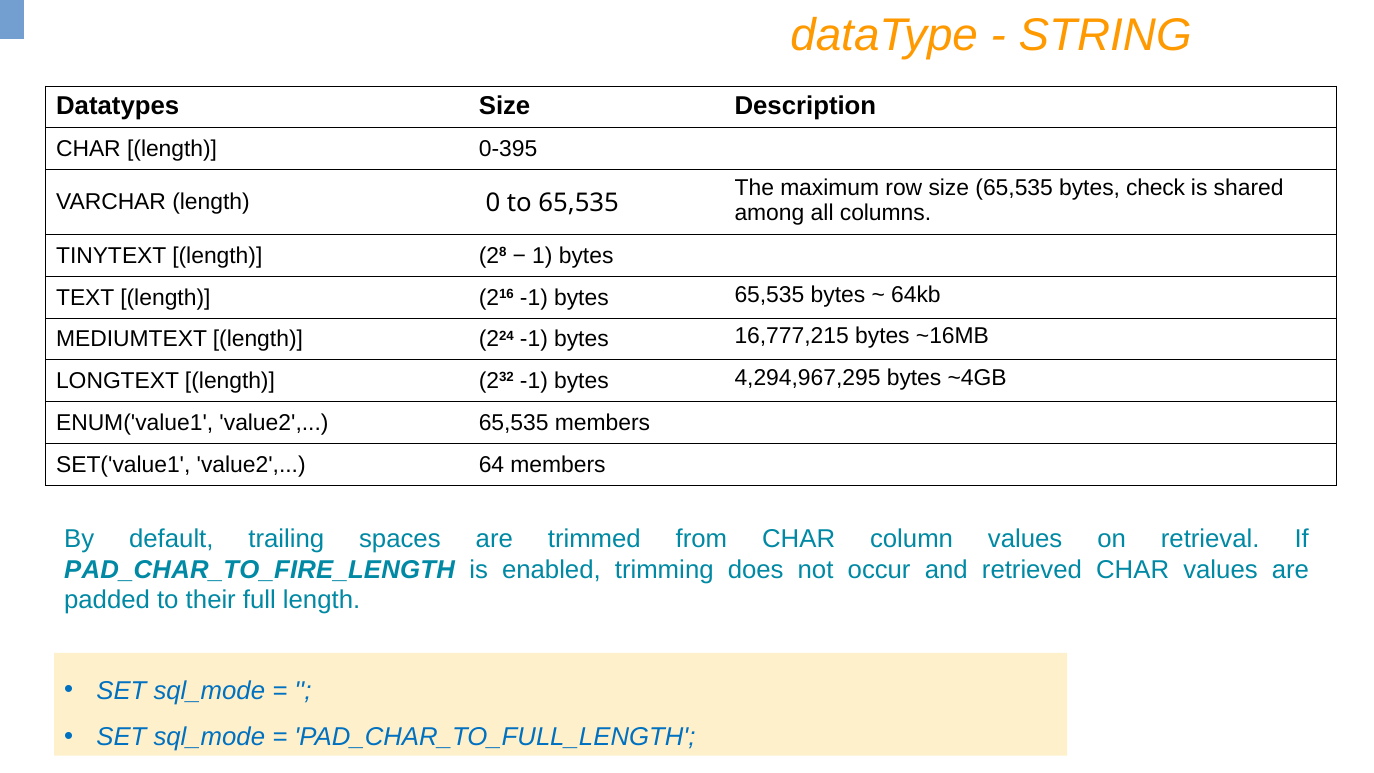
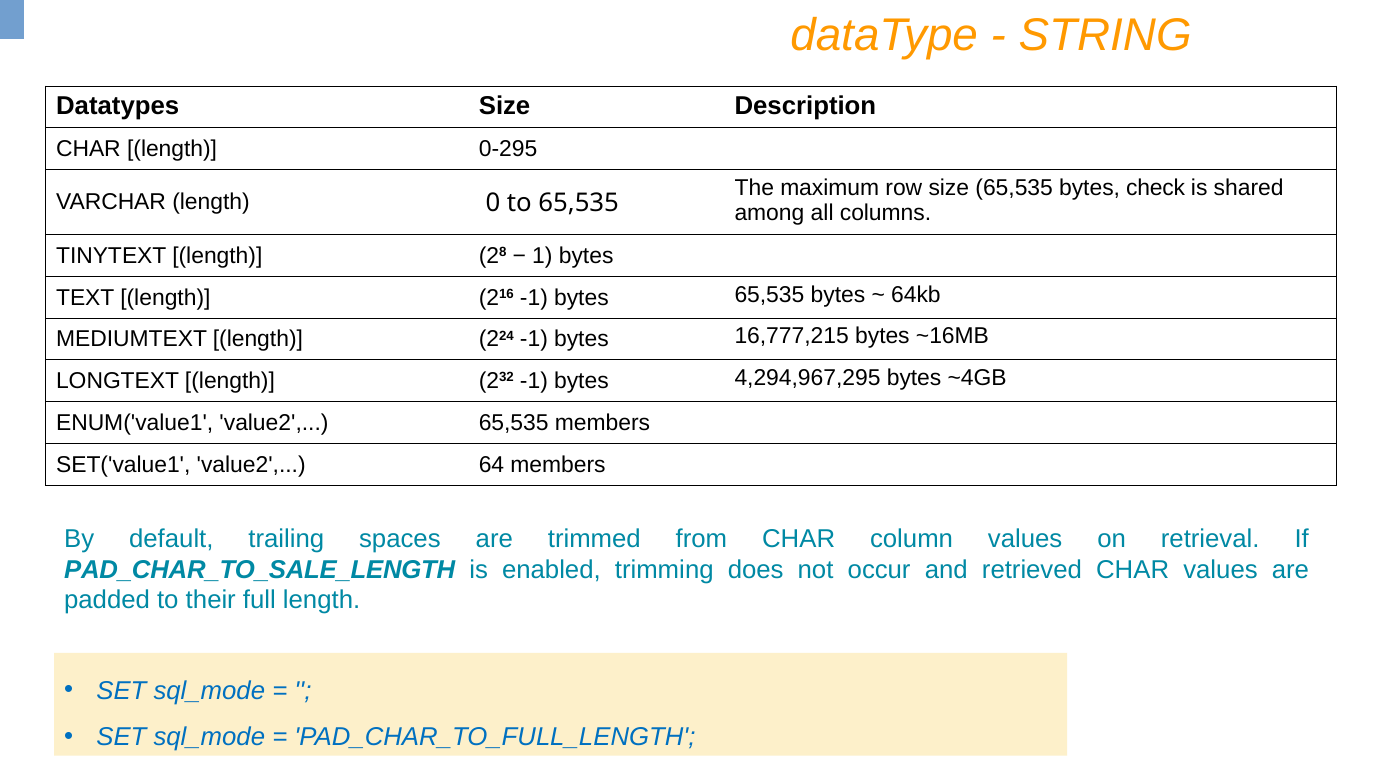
0-395: 0-395 -> 0-295 (508, 149)
PAD_CHAR_TO_FIRE_LENGTH: PAD_CHAR_TO_FIRE_LENGTH -> PAD_CHAR_TO_SALE_LENGTH (260, 569)
